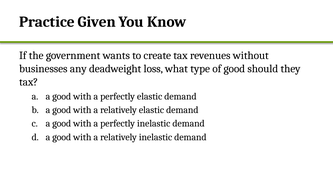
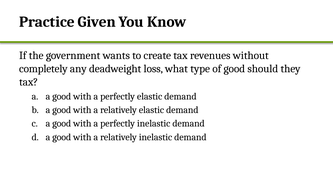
businesses: businesses -> completely (43, 69)
